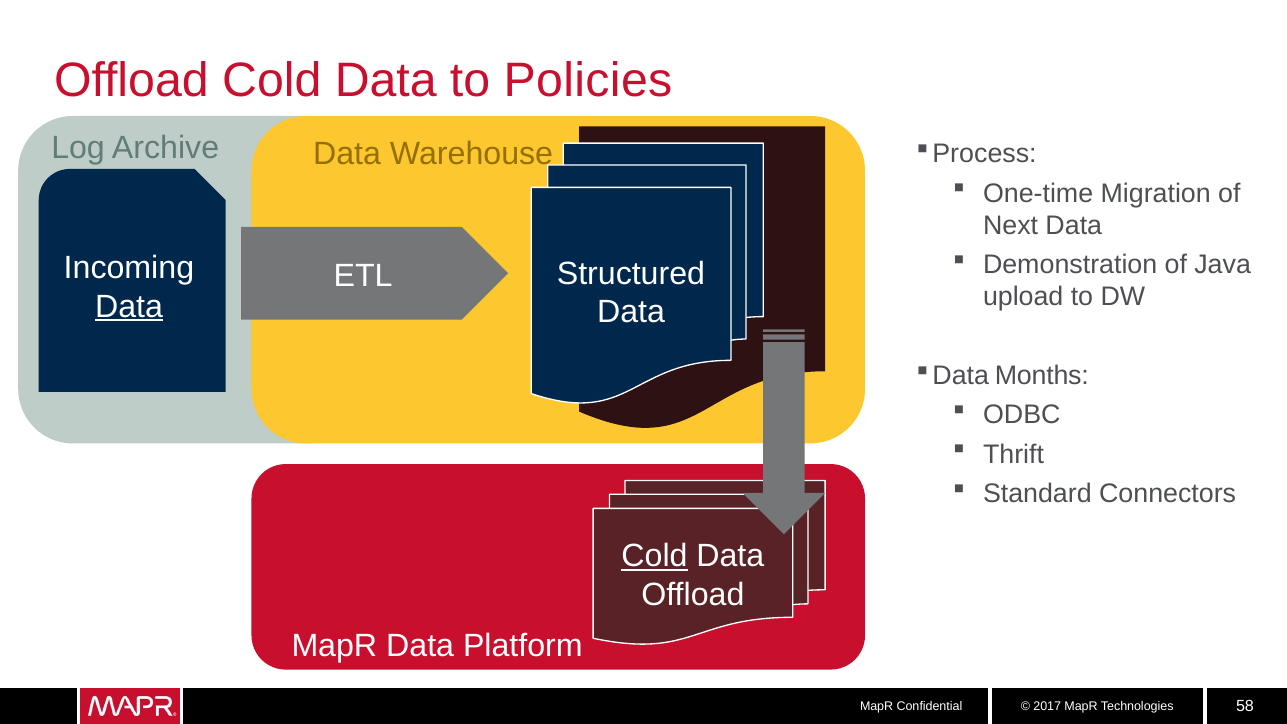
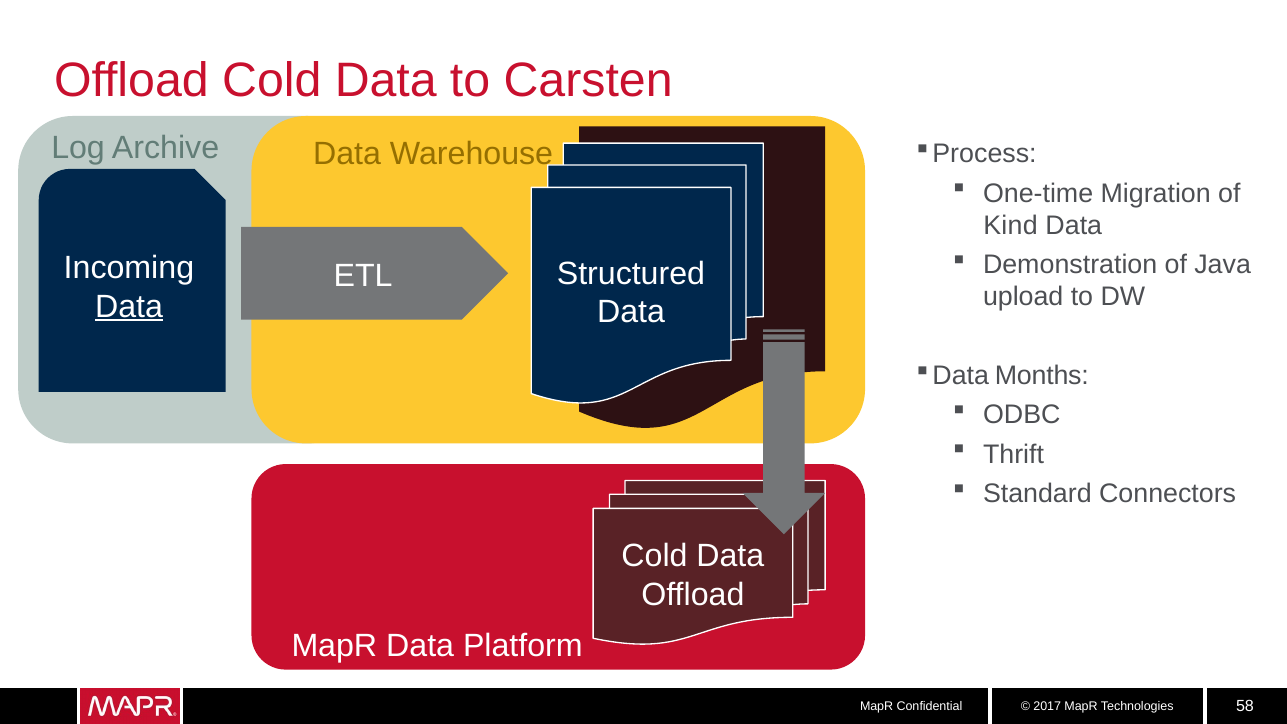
Policies: Policies -> Carsten (588, 81)
Next: Next -> Kind (1011, 226)
Cold underline: present -> none (654, 556)
